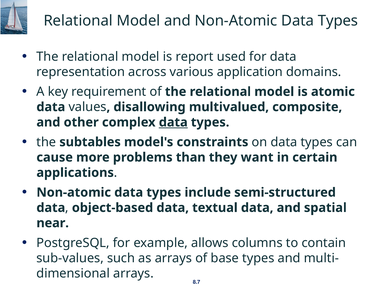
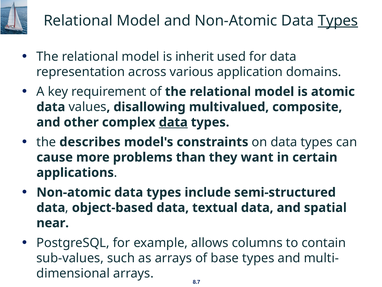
Types underline: none -> present (338, 21)
report: report -> inherit (195, 56)
subtables: subtables -> describes (90, 142)
